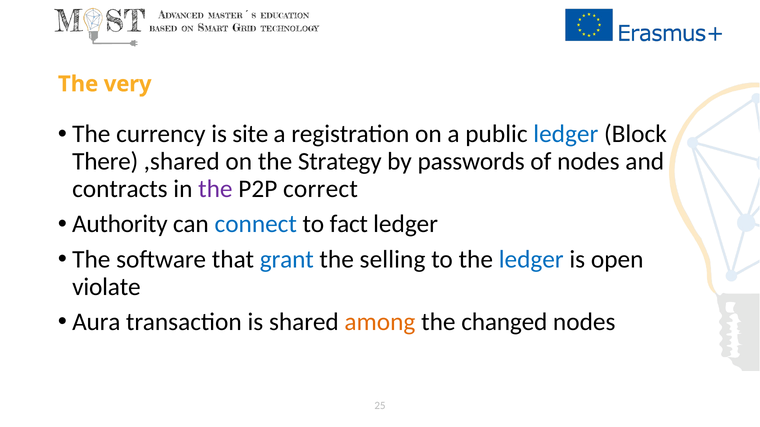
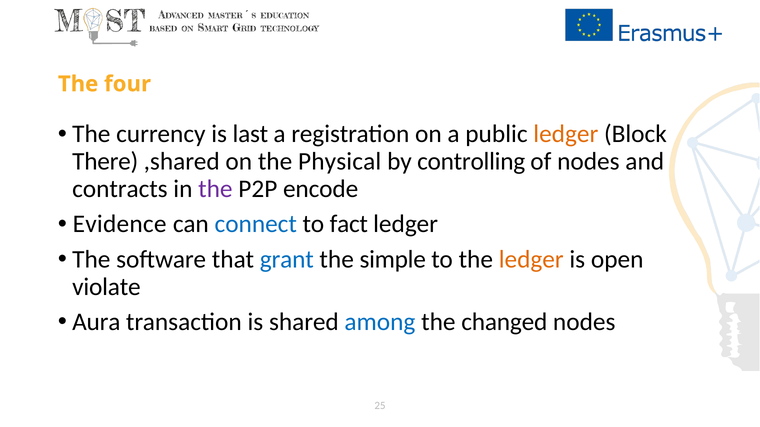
very: very -> four (127, 84)
site: site -> last (250, 134)
ledger colour: blue -> orange (566, 134)
Strategy: Strategy -> Physical (340, 162)
passwords: passwords -> controlling (471, 162)
correct: correct -> encode (321, 189)
Authority: Authority -> Evidence (120, 224)
selling: selling -> simple (393, 260)
ledger colour: blue -> orange (531, 260)
among colour: orange -> blue (380, 322)
